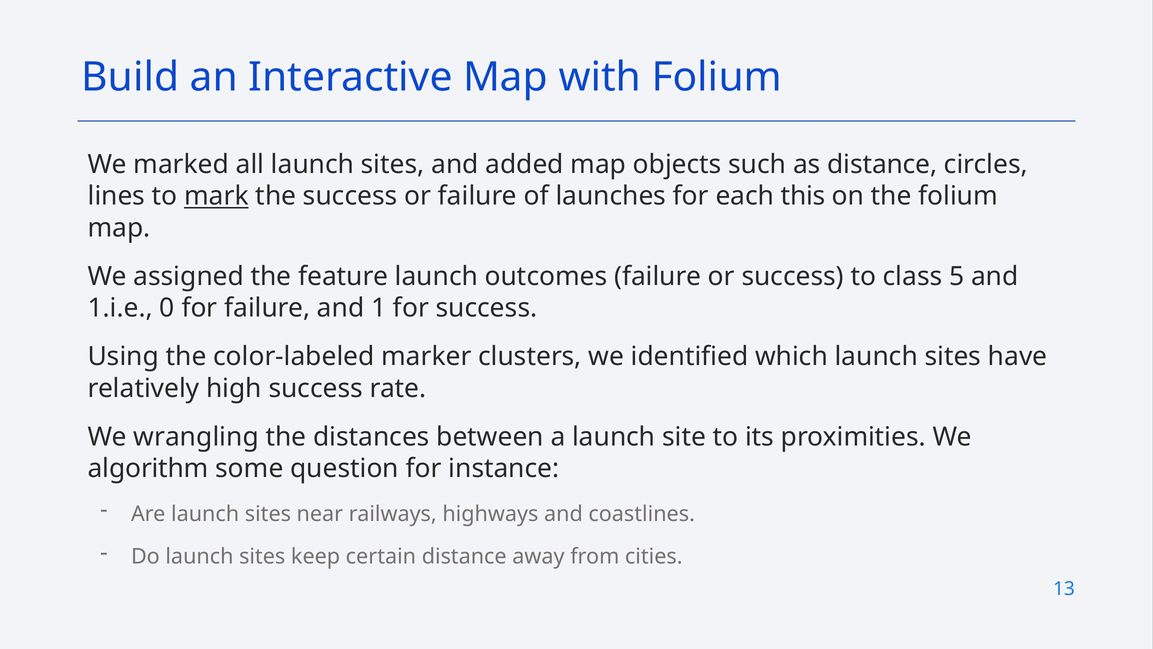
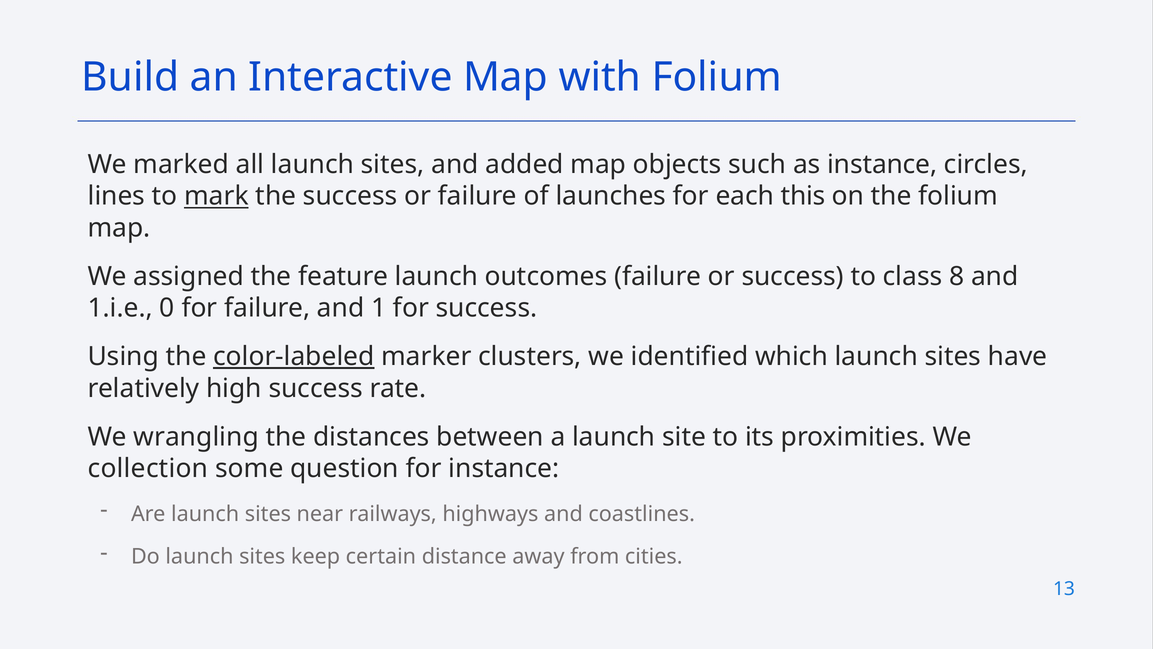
as distance: distance -> instance (882, 164)
5: 5 -> 8 (957, 276)
color-labeled underline: none -> present (294, 356)
algorithm: algorithm -> collection (148, 468)
